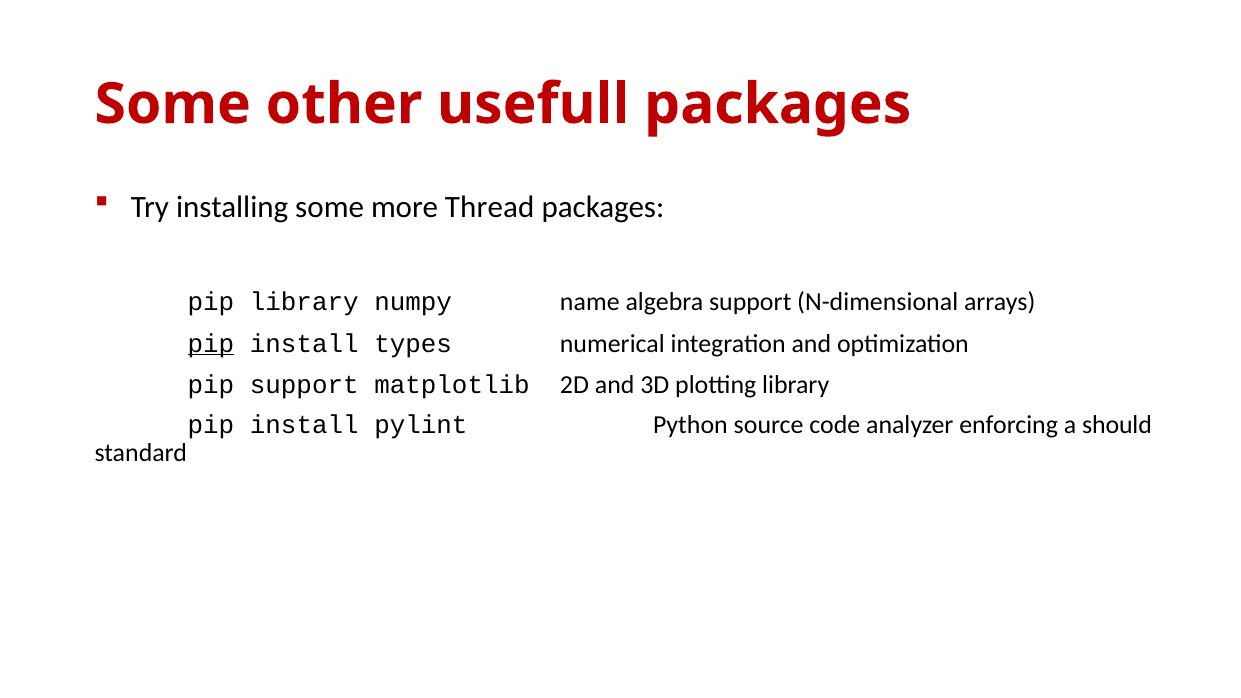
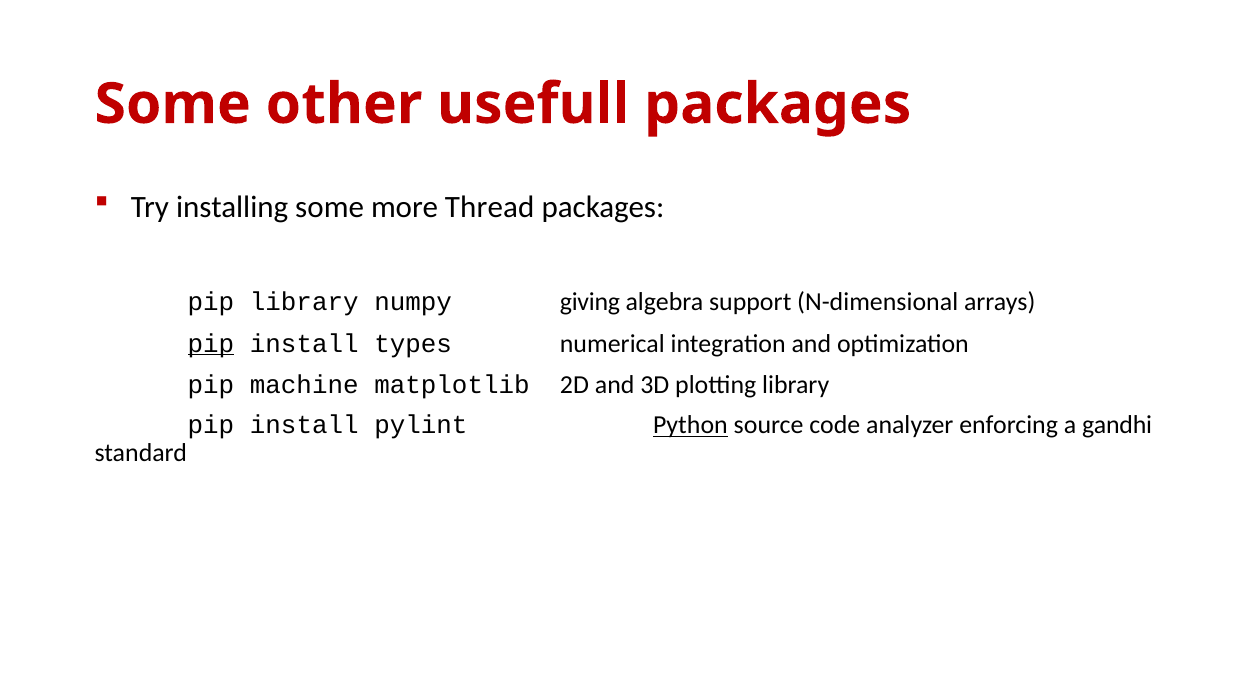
name: name -> giving (590, 302)
pip support: support -> machine (304, 384)
Python underline: none -> present (690, 425)
should: should -> gandhi (1117, 425)
